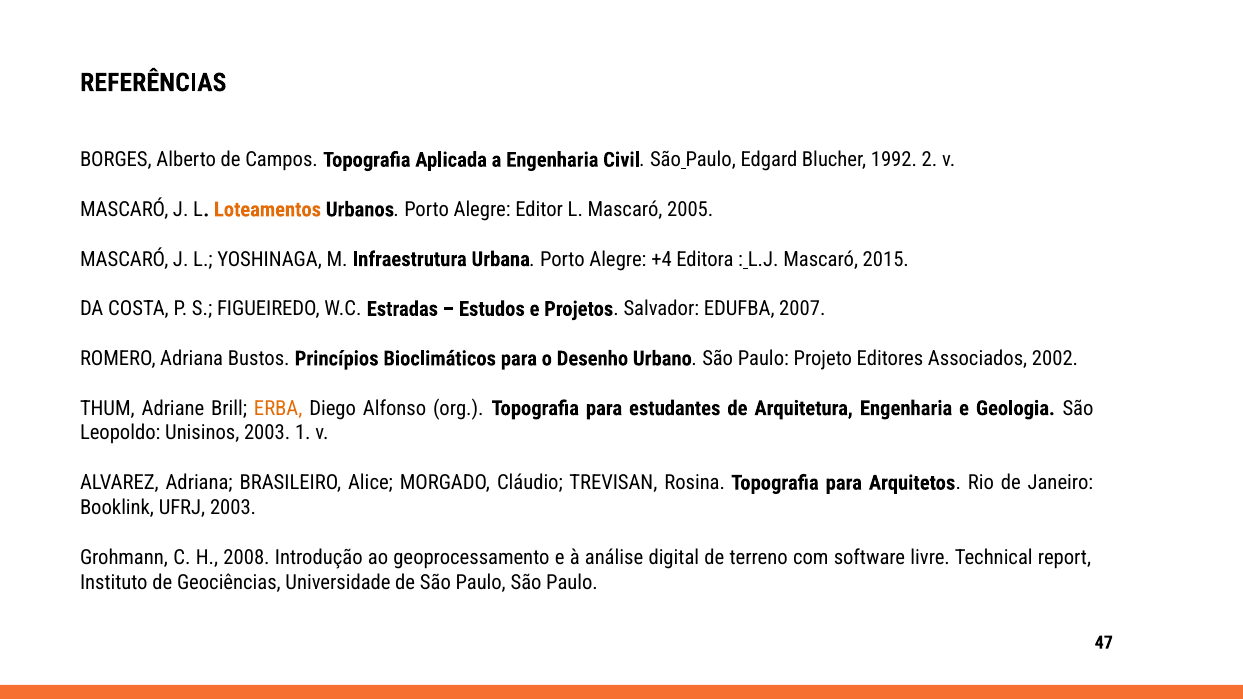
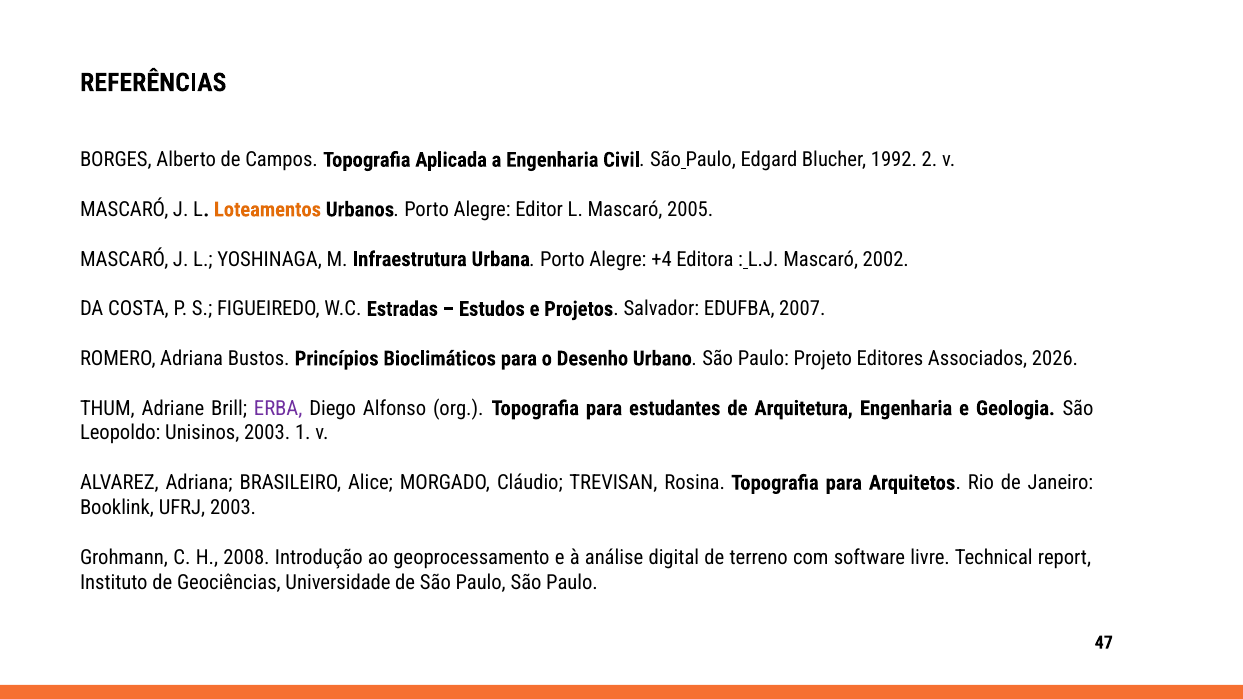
2015: 2015 -> 2002 (886, 259)
2002: 2002 -> 2026 (1055, 359)
ERBA colour: orange -> purple (278, 408)
